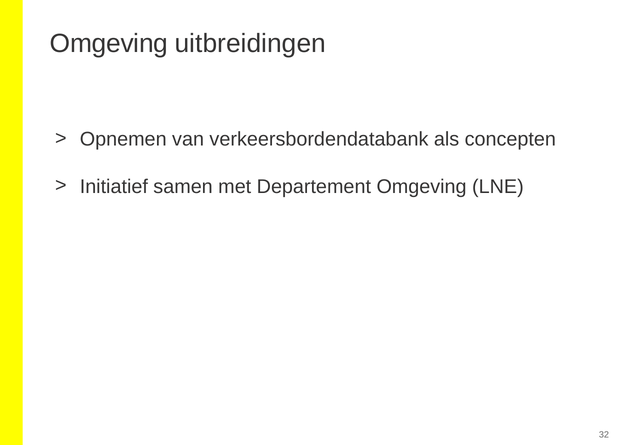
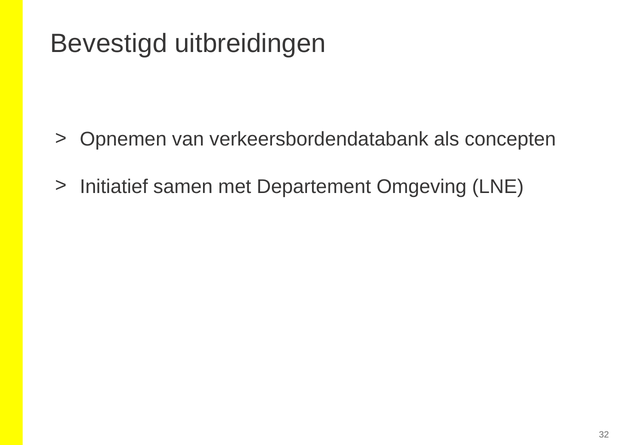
Omgeving: Omgeving -> Bevestigd (109, 44)
